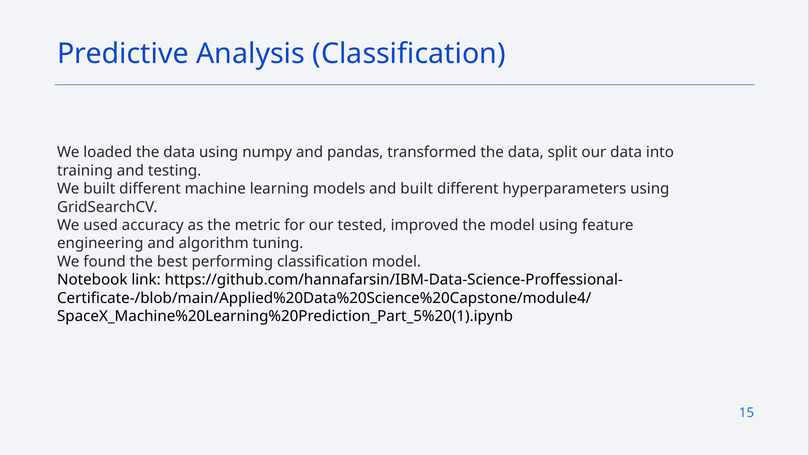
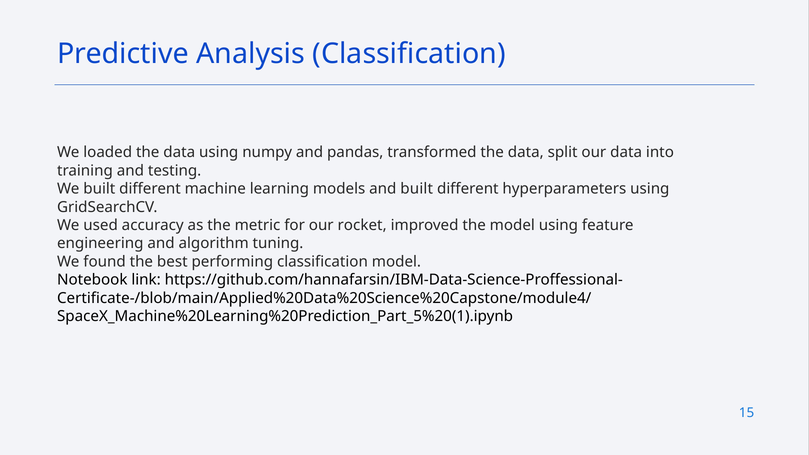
tested: tested -> rocket (362, 225)
